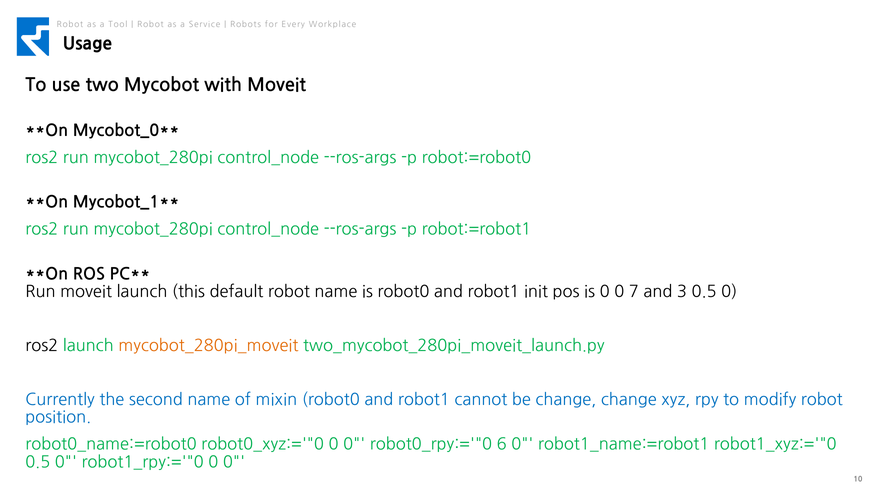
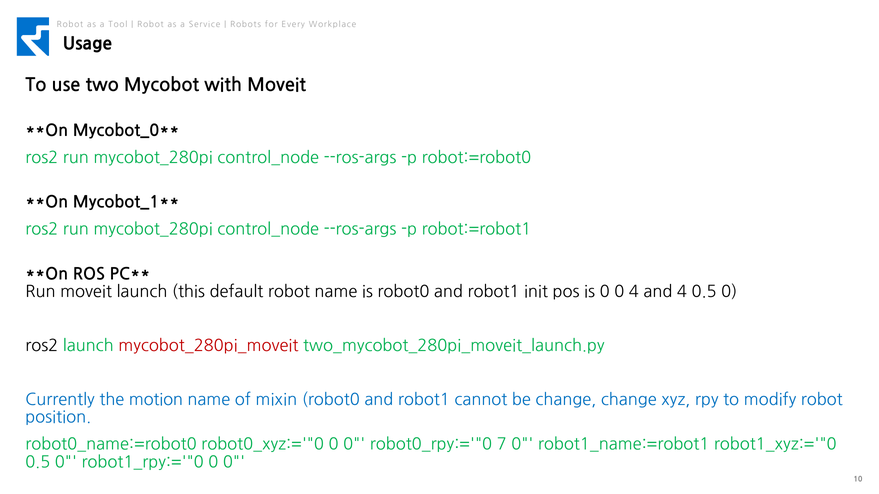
0 7: 7 -> 4 (634, 292)
and 3: 3 -> 4 (682, 292)
mycobot_280pi_moveit colour: orange -> red (208, 346)
second: second -> motion (156, 400)
6: 6 -> 7 (502, 445)
